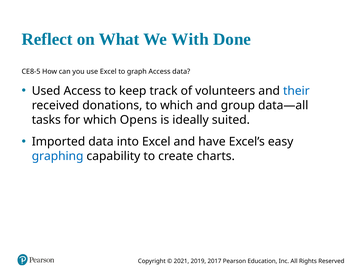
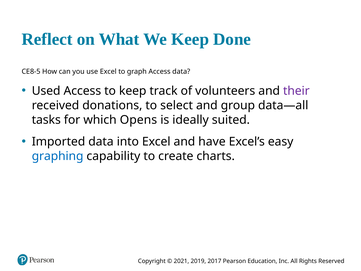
We With: With -> Keep (190, 39)
their colour: blue -> purple (296, 91)
to which: which -> select (177, 105)
